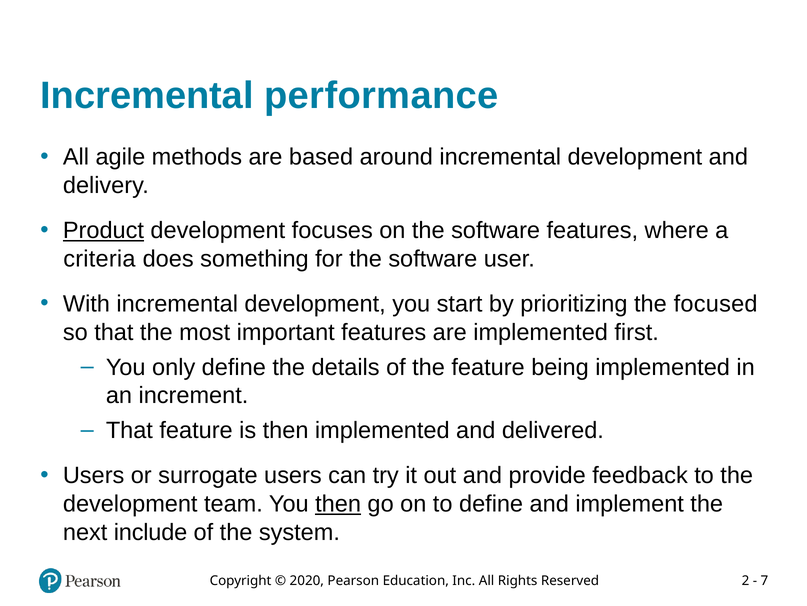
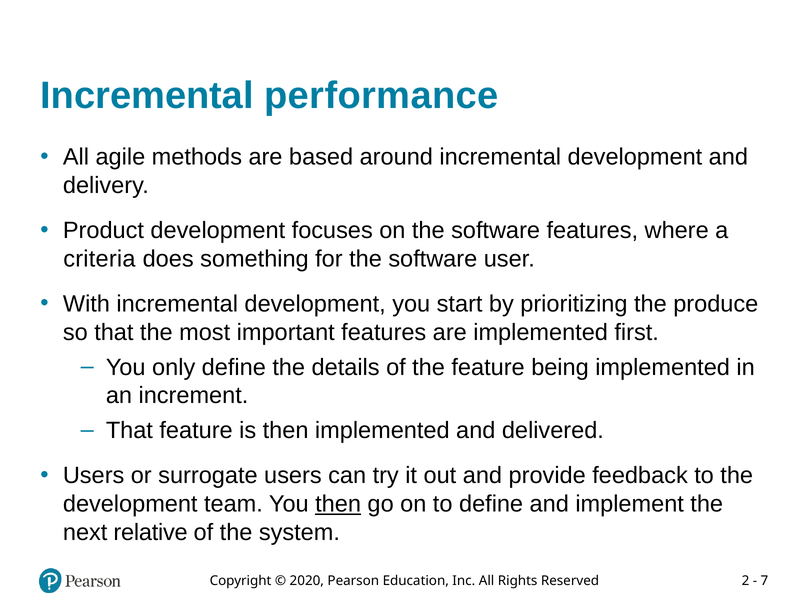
Product underline: present -> none (103, 230)
focused: focused -> produce (716, 304)
include: include -> relative (151, 532)
